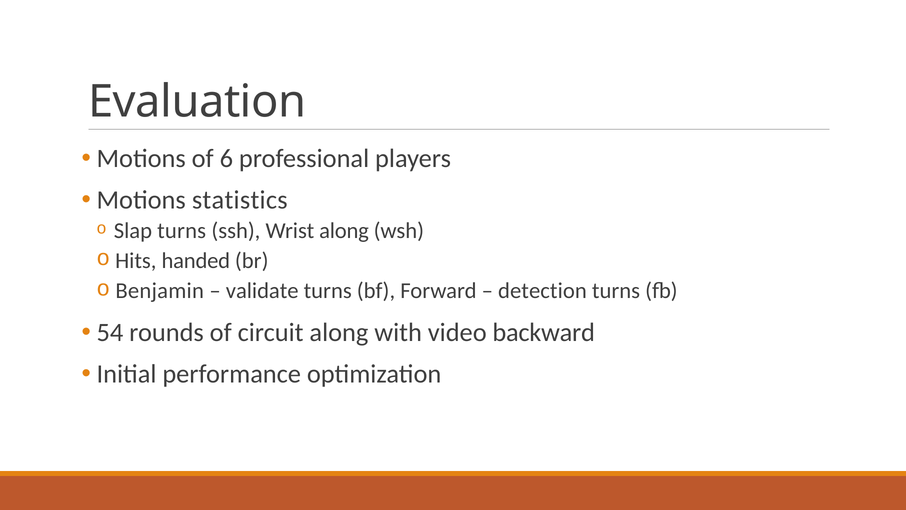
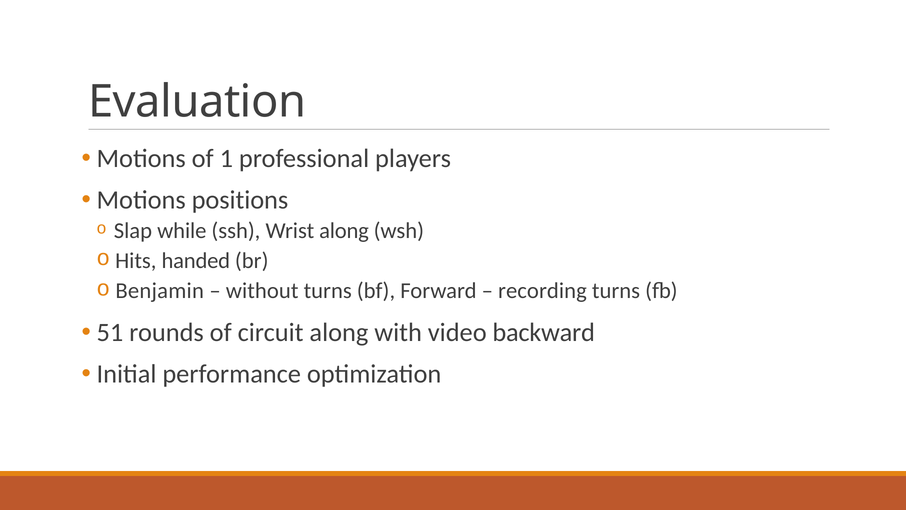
6: 6 -> 1 (226, 158)
statistics: statistics -> positions (240, 200)
Slap turns: turns -> while (182, 230)
validate: validate -> without (262, 291)
detection: detection -> recording (542, 291)
54: 54 -> 51 (110, 332)
